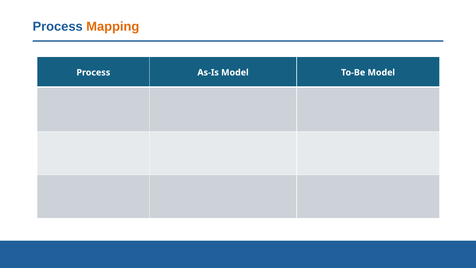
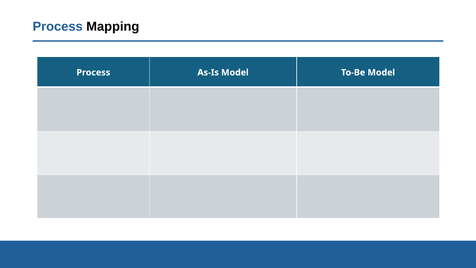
Mapping colour: orange -> black (113, 26)
